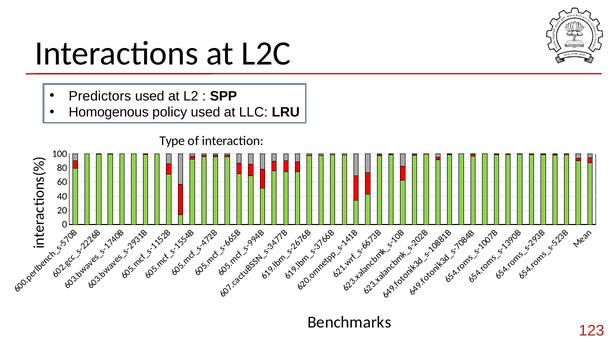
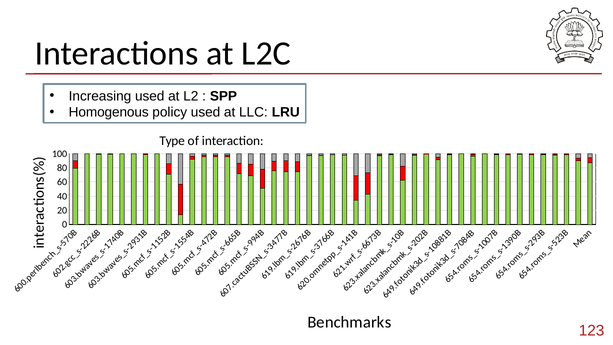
Predictors: Predictors -> Increasing (100, 96)
